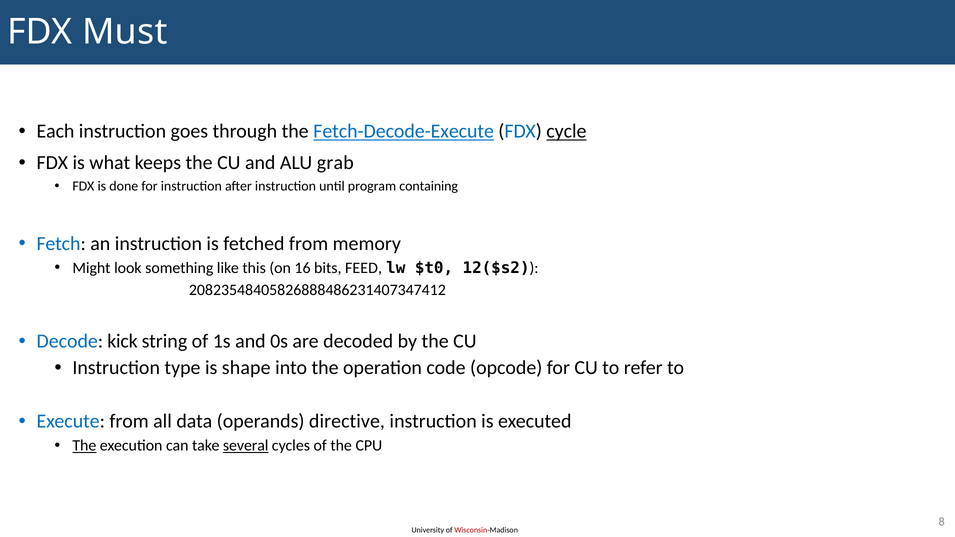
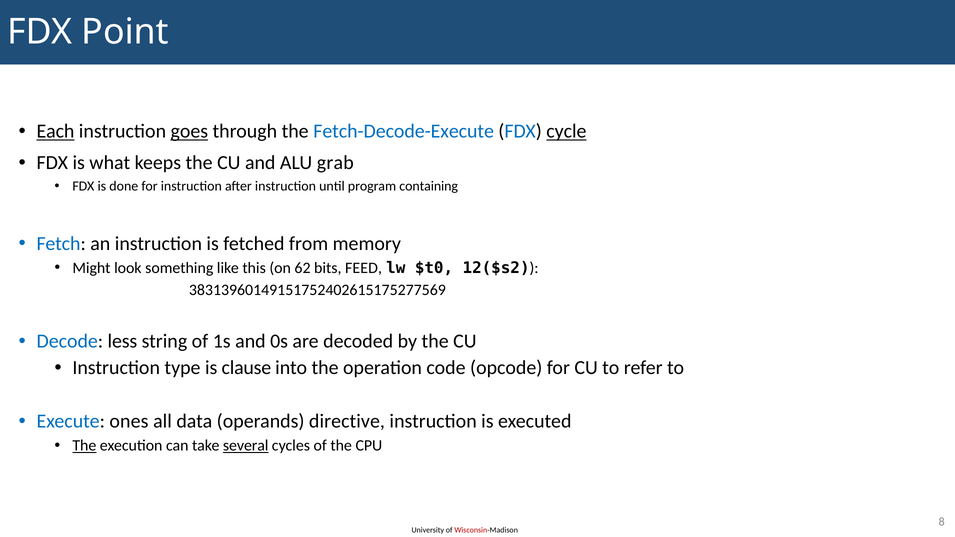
Must: Must -> Point (125, 32)
Each underline: none -> present (56, 131)
goes underline: none -> present (189, 131)
Fetch-Decode-Execute underline: present -> none (404, 131)
16: 16 -> 62 (303, 268)
20823548405826888486231407347412: 20823548405826888486231407347412 -> 38313960149151752402615175277569 (317, 290)
kick: kick -> less (122, 341)
shape: shape -> clause (246, 368)
Execute from: from -> ones (129, 421)
